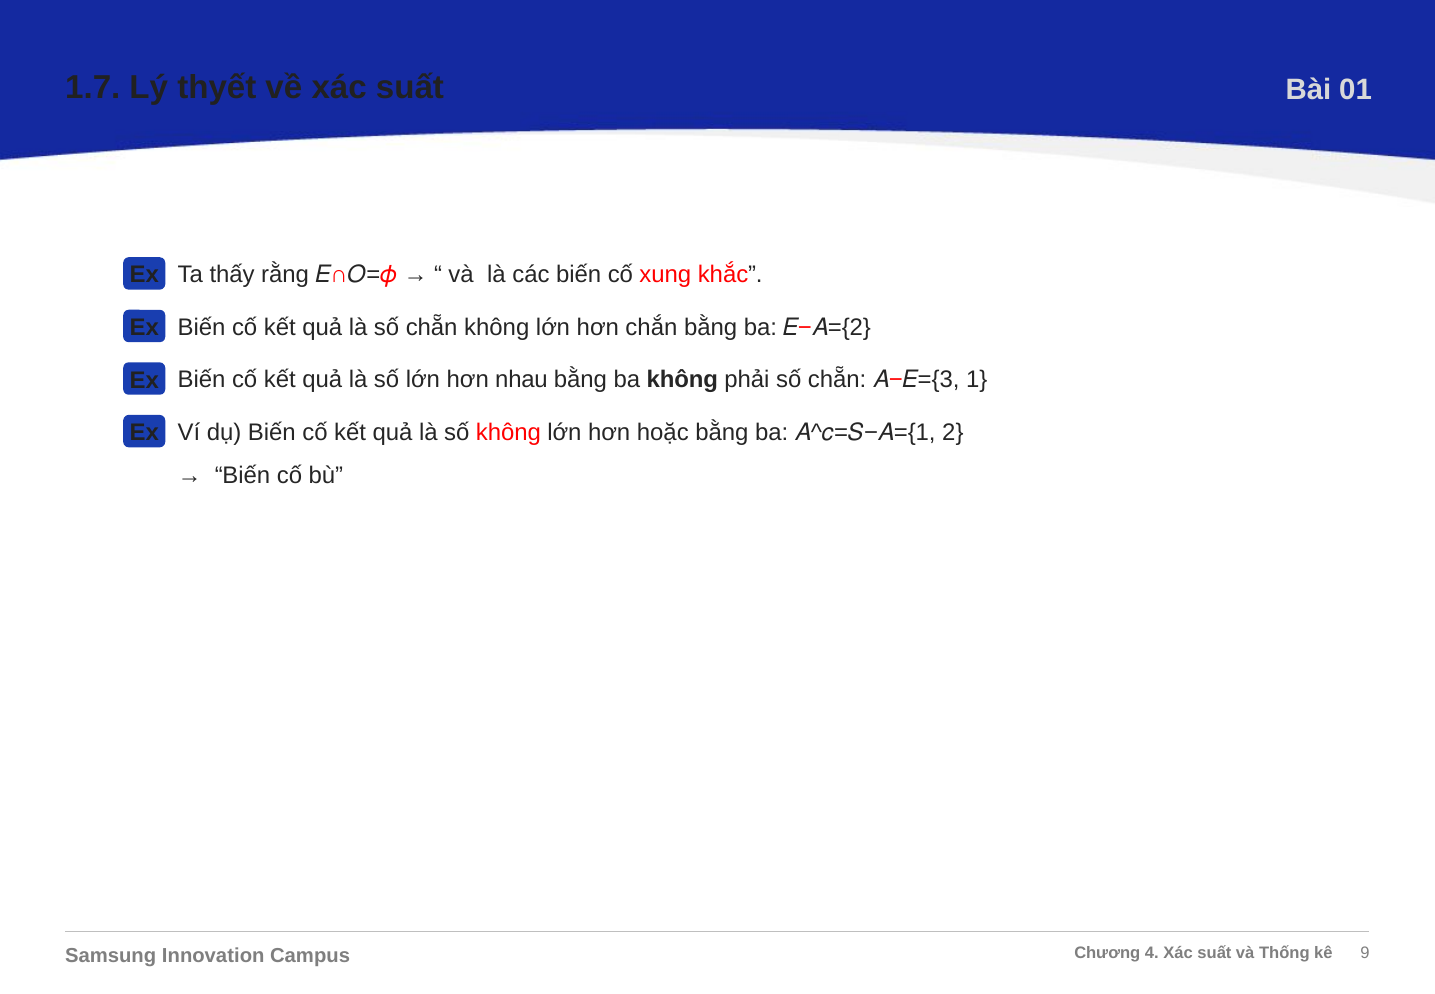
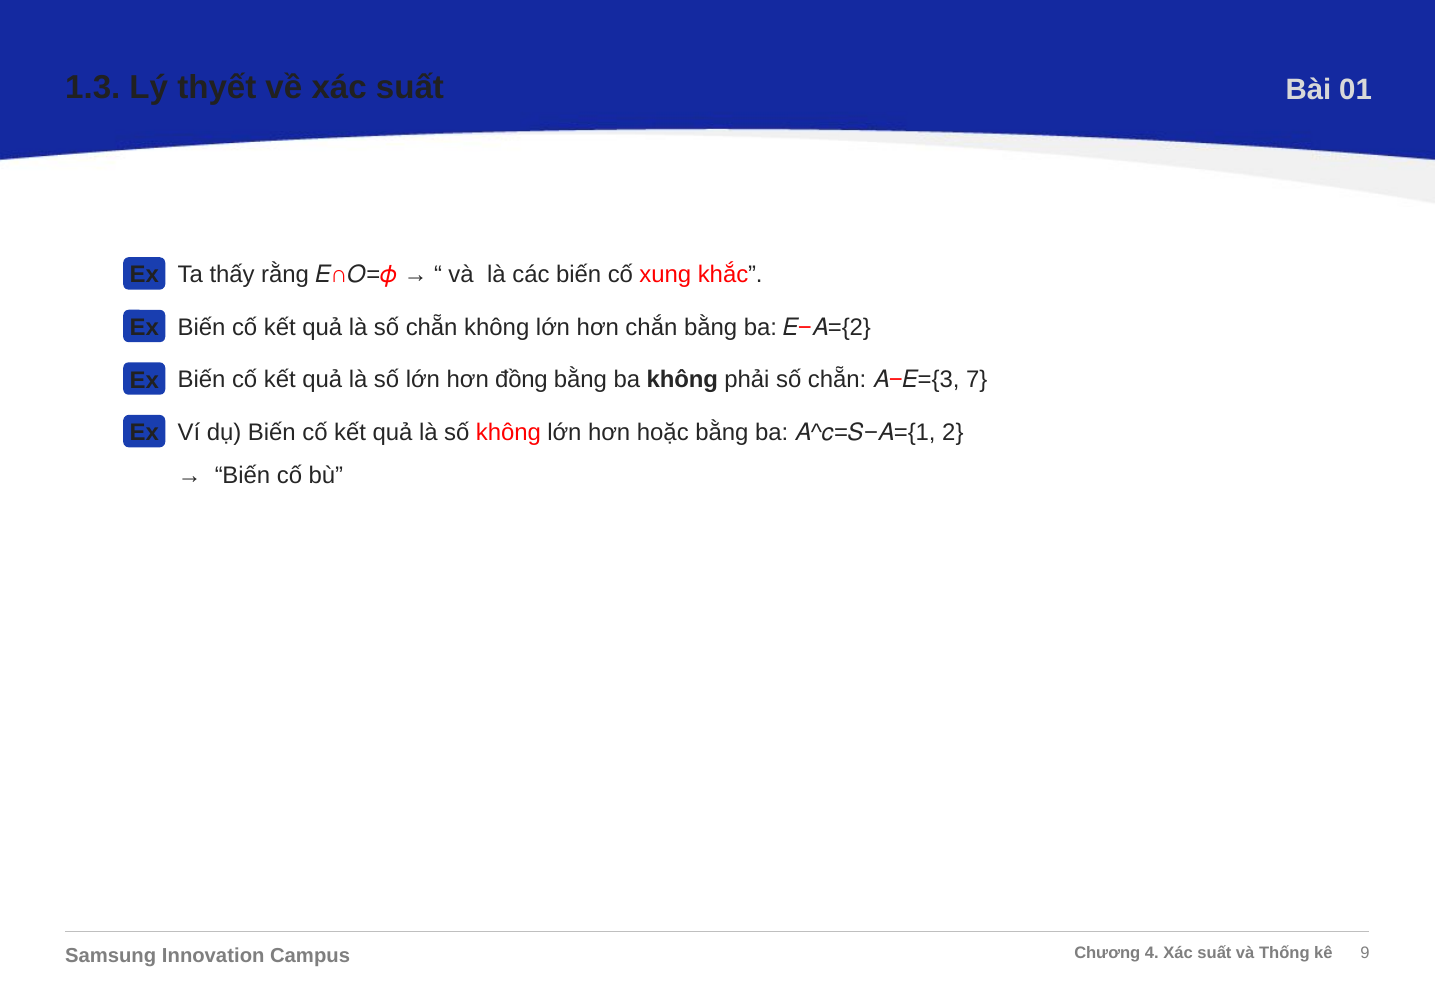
1.7: 1.7 -> 1.3 (93, 87)
nhau: nhau -> đồng (521, 380)
1: 1 -> 7 (977, 380)
